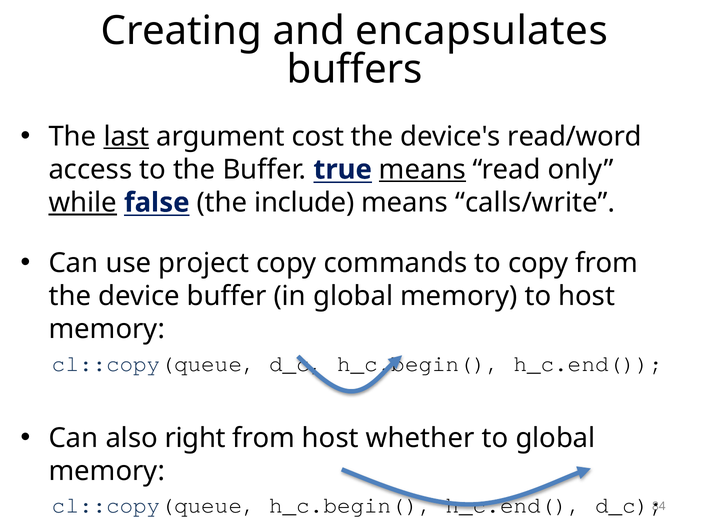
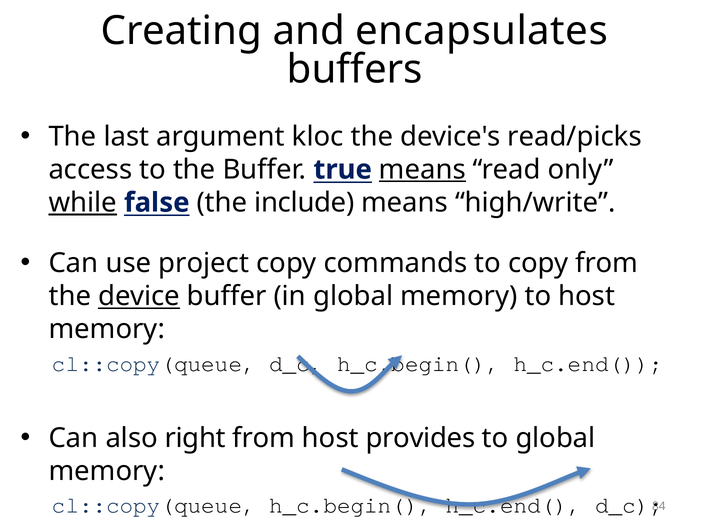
last underline: present -> none (126, 136)
cost: cost -> kloc (318, 136)
read/word: read/word -> read/picks (575, 136)
calls/write: calls/write -> high/write (535, 203)
device underline: none -> present (139, 296)
whether: whether -> provides (420, 438)
